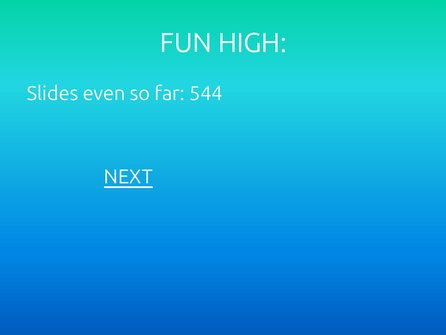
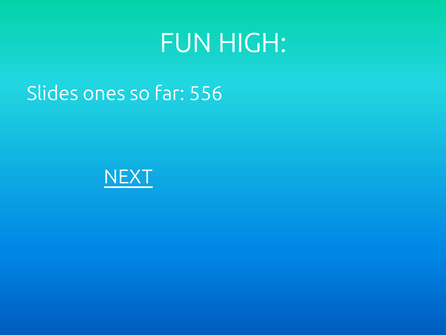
even: even -> ones (104, 94)
544: 544 -> 556 (206, 94)
